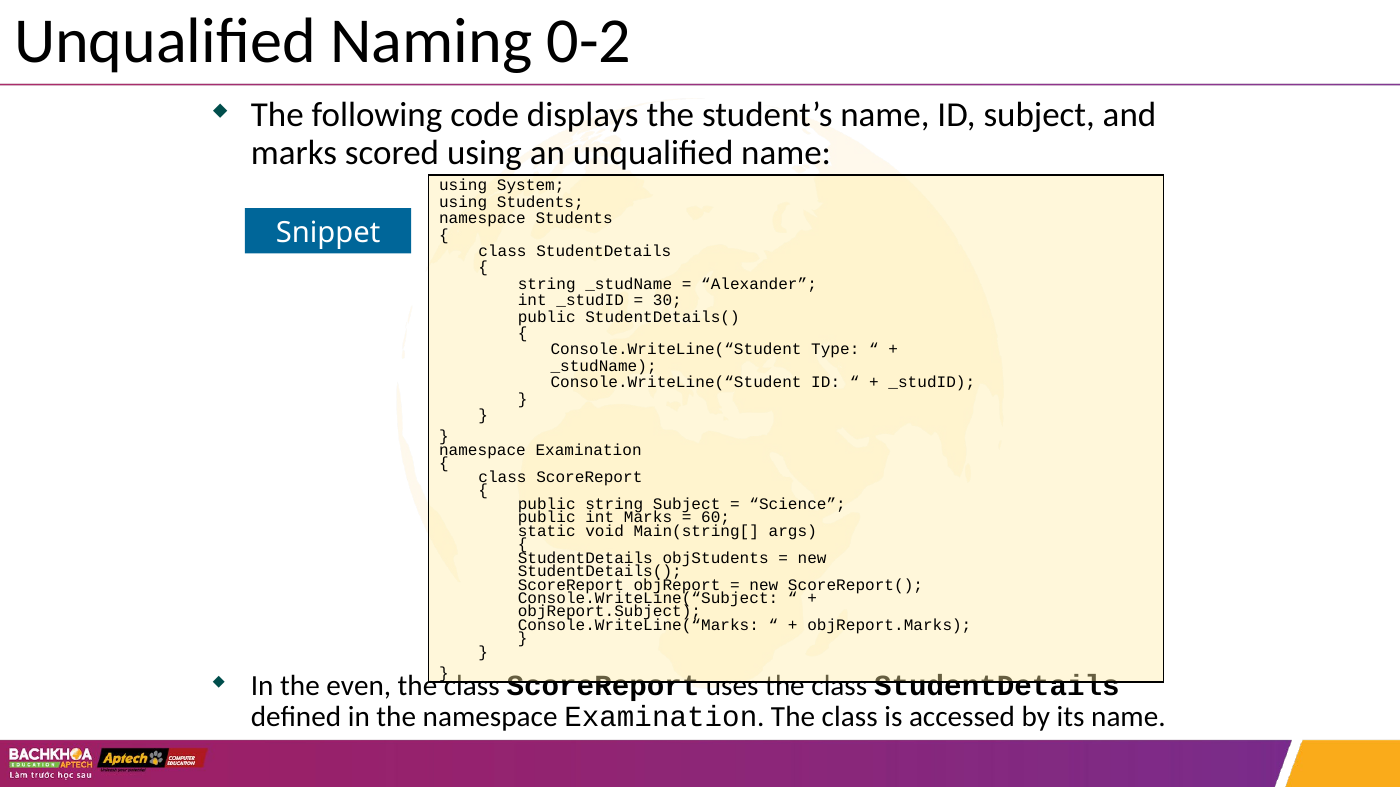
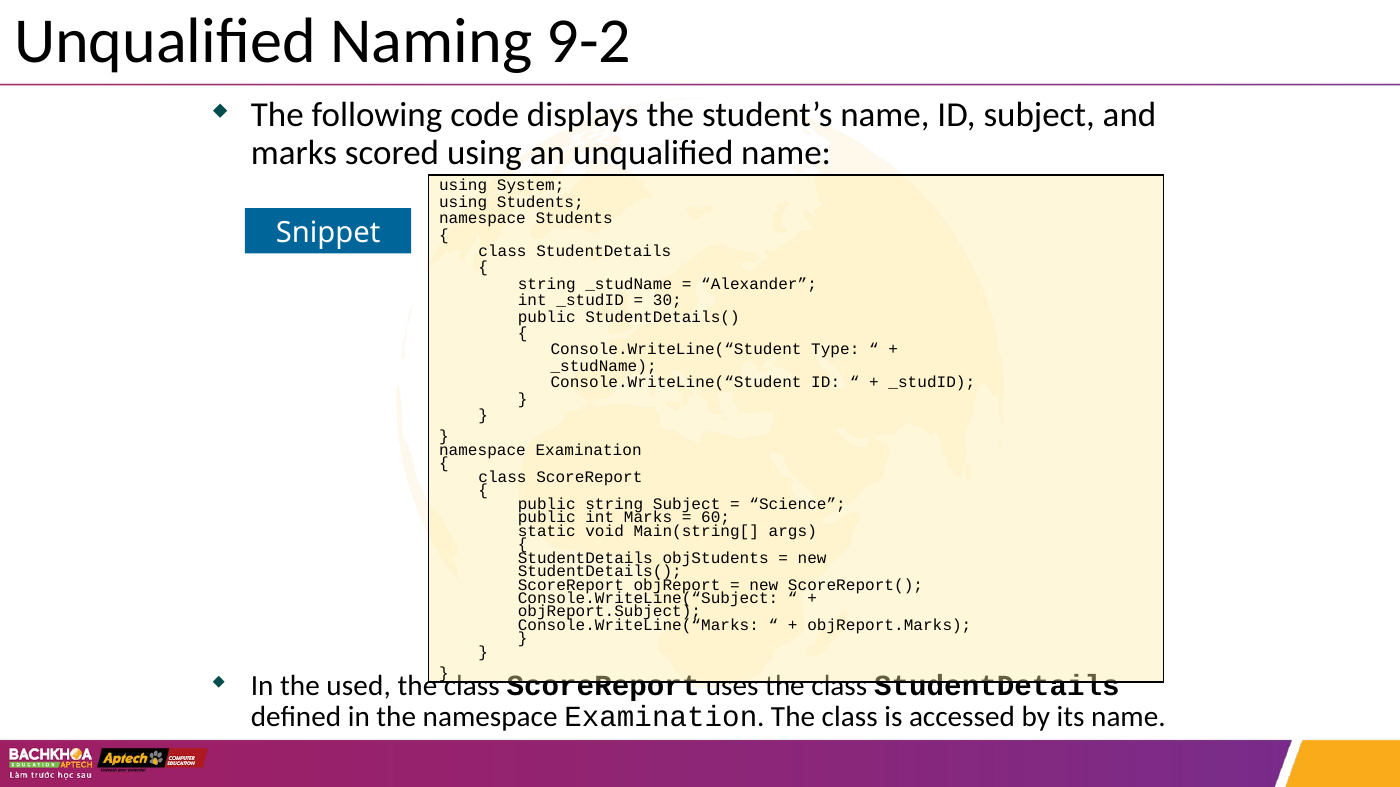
0-2: 0-2 -> 9-2 (589, 41)
even: even -> used (359, 686)
